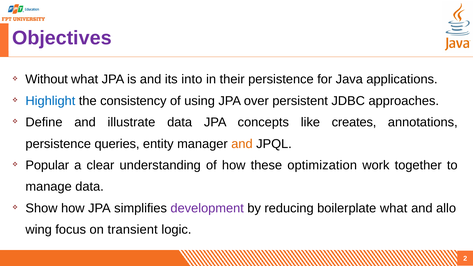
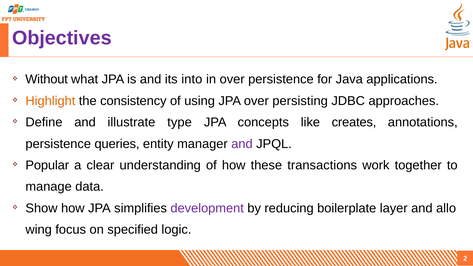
in their: their -> over (232, 79)
Highlight colour: blue -> orange (50, 101)
persistent: persistent -> persisting (300, 101)
illustrate data: data -> type (180, 122)
and colour: orange -> purple (242, 144)
optimization: optimization -> transactions (322, 165)
boilerplate what: what -> layer (394, 208)
transient: transient -> specified (133, 230)
